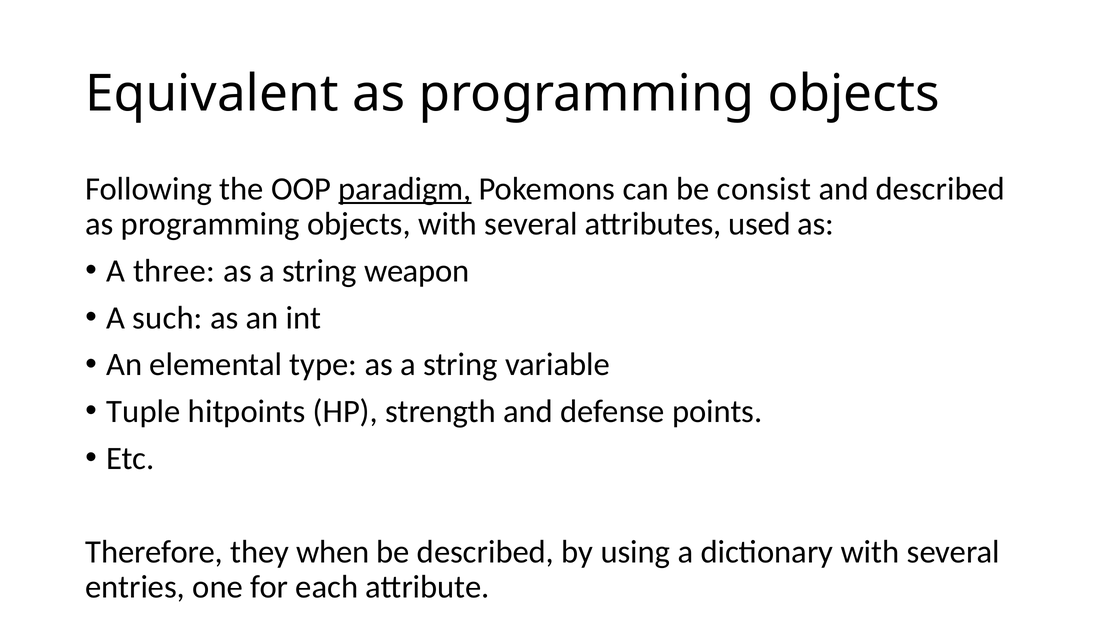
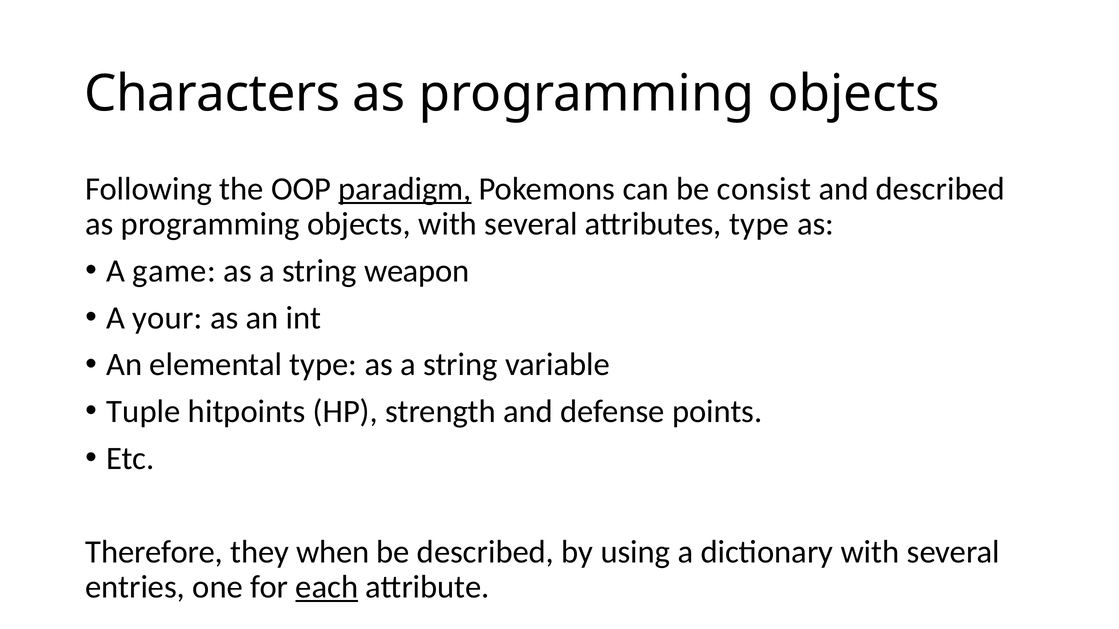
Equivalent: Equivalent -> Characters (212, 94)
attributes used: used -> type (759, 224)
three: three -> game (174, 271)
such: such -> your (168, 318)
each underline: none -> present (327, 587)
